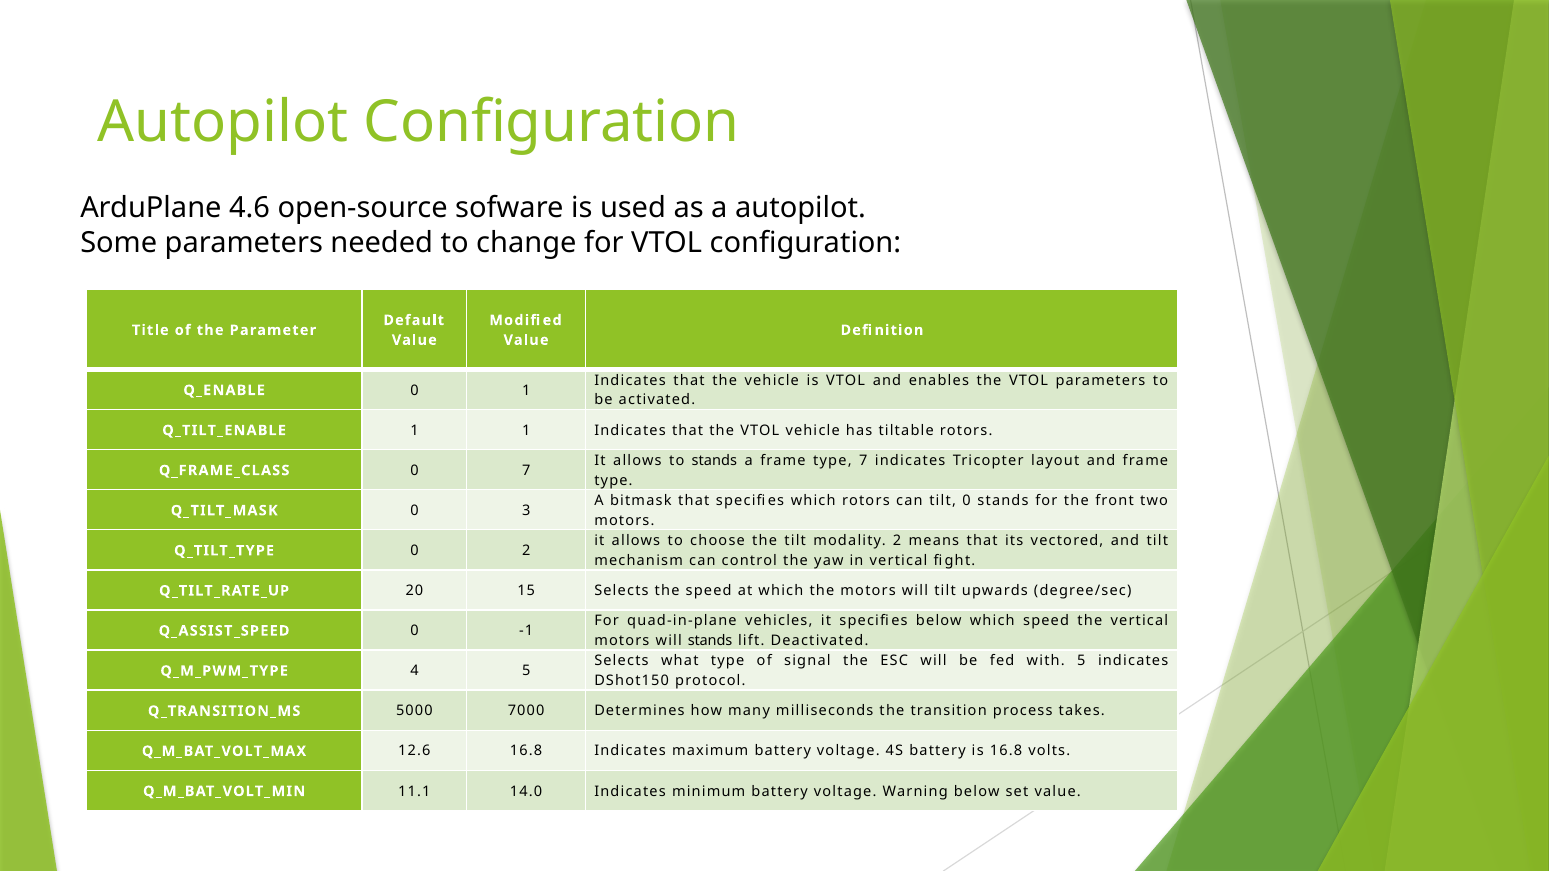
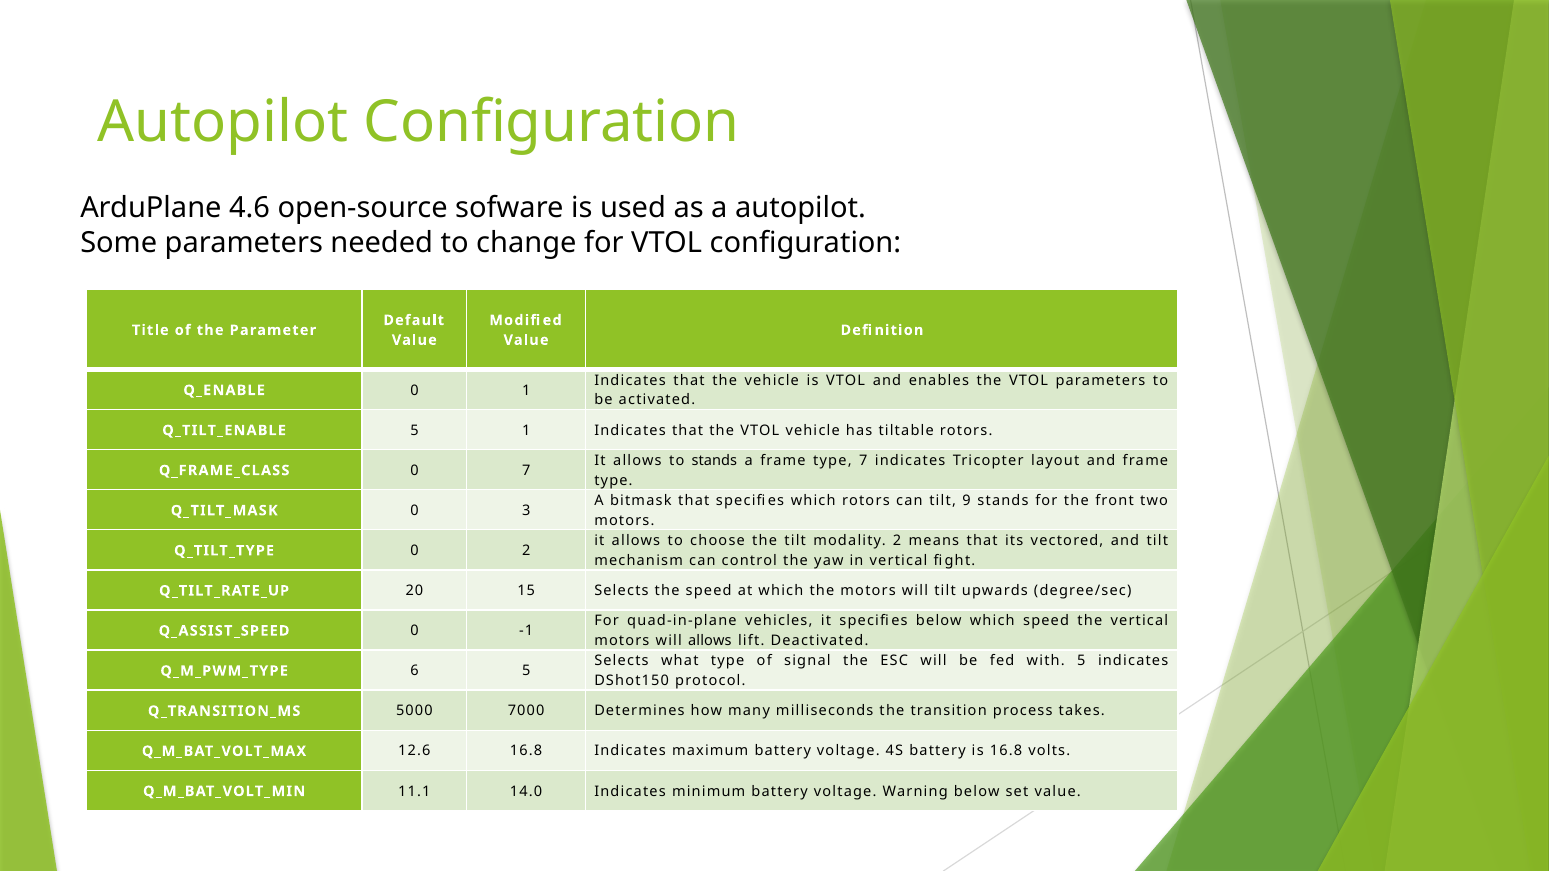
1: 1 -> 5 (414, 430)
tilt 0: 0 -> 9 (967, 501)
will stands: stands -> allows (710, 641)
4: 4 -> 6 (414, 671)
